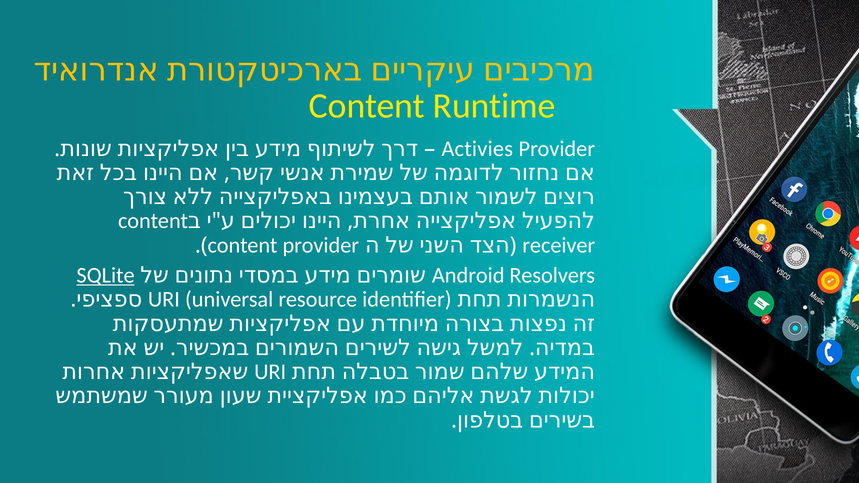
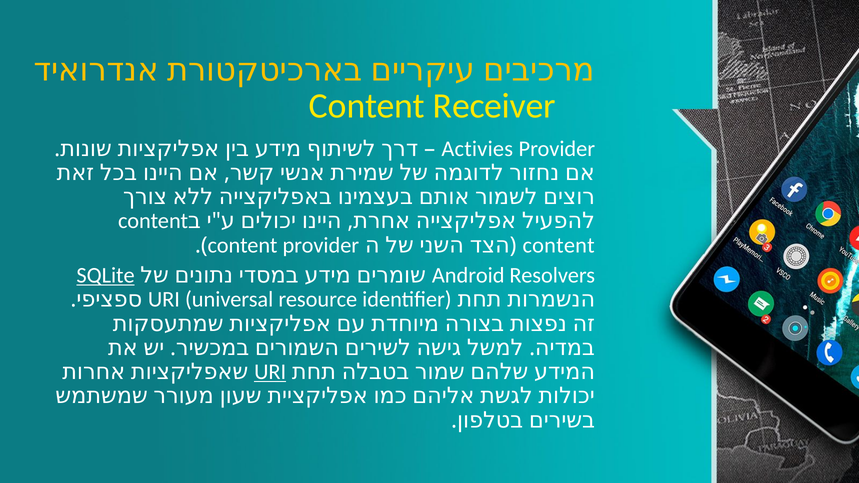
Runtime: Runtime -> Receiver (494, 106)
receiver: receiver -> content (559, 245)
URI underline: none -> present (270, 372)
